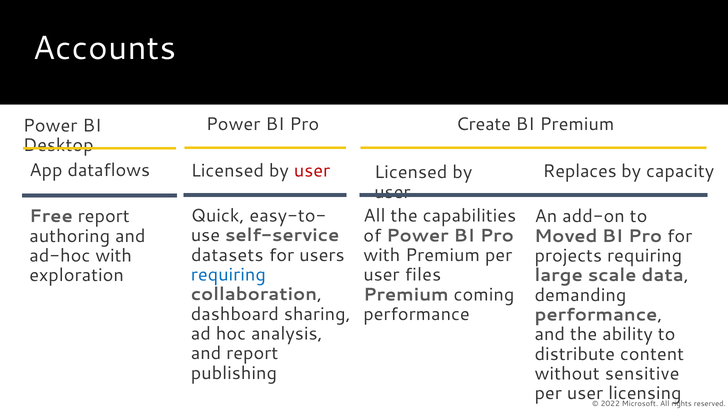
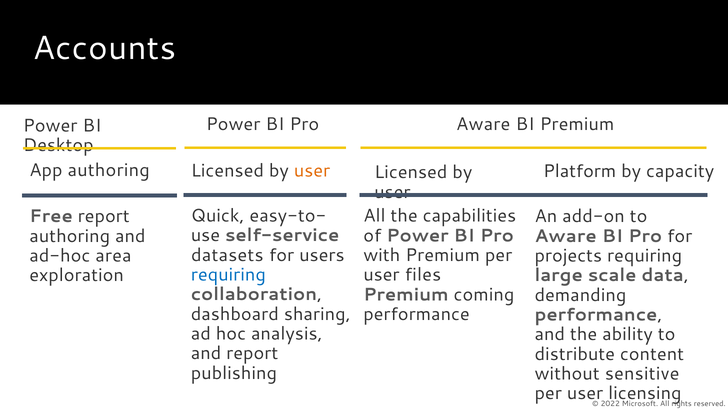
Create: Create -> Aware (483, 124)
App dataflows: dataflows -> authoring (109, 170)
user colour: red -> orange (312, 171)
Replaces: Replaces -> Platform (580, 171)
Moved: Moved -> Aware (566, 236)
ad-hoc with: with -> area (113, 255)
